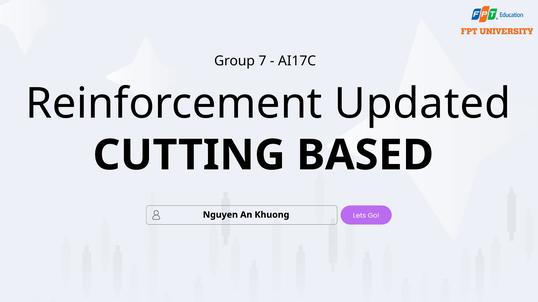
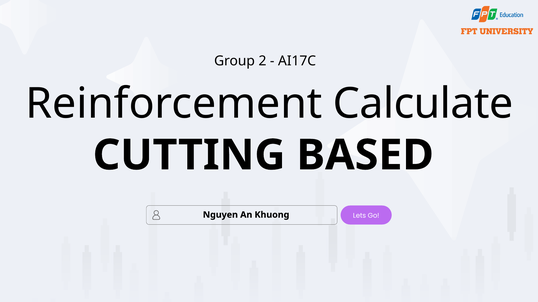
7: 7 -> 2 (262, 61)
Updated: Updated -> Calculate (423, 104)
